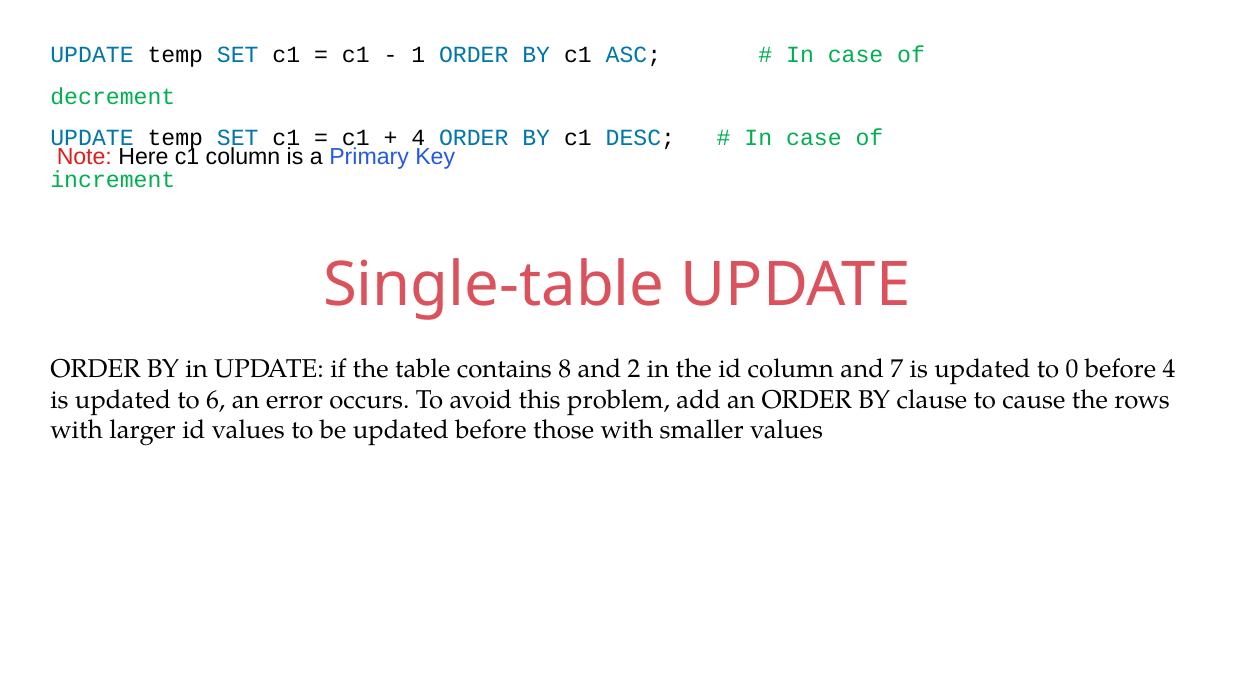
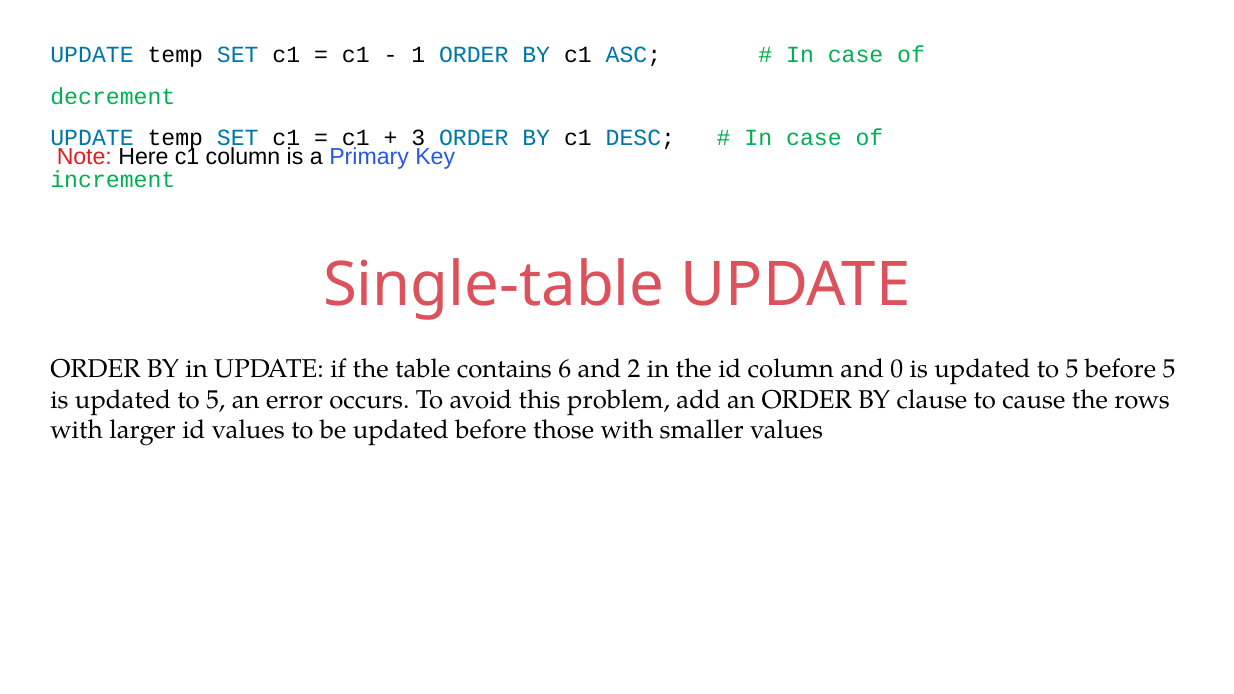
4: 4 -> 3 (418, 138)
8: 8 -> 6 (565, 369)
7: 7 -> 0 (897, 369)
0: 0 -> 5 (1072, 369)
before 4: 4 -> 5 (1169, 369)
6: 6 -> 5 (216, 400)
